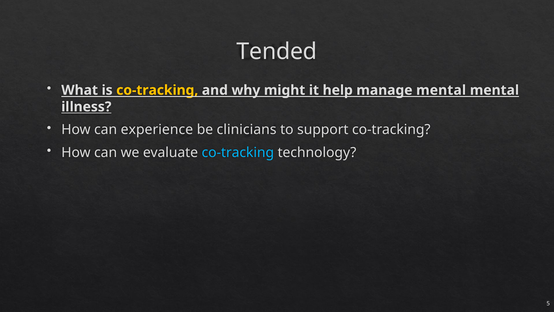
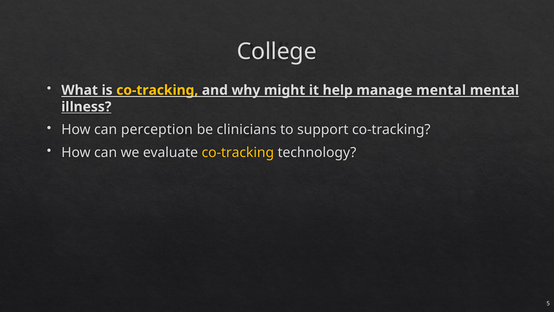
Tended: Tended -> College (277, 51)
experience: experience -> perception (157, 130)
co-tracking colour: light blue -> yellow (238, 152)
